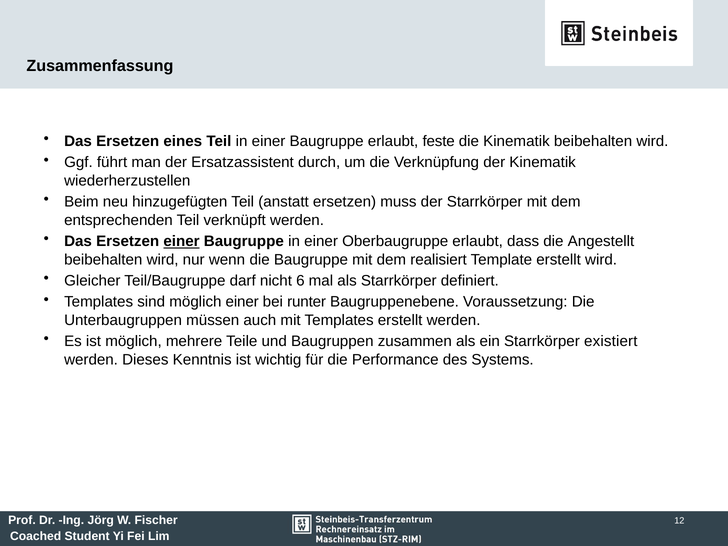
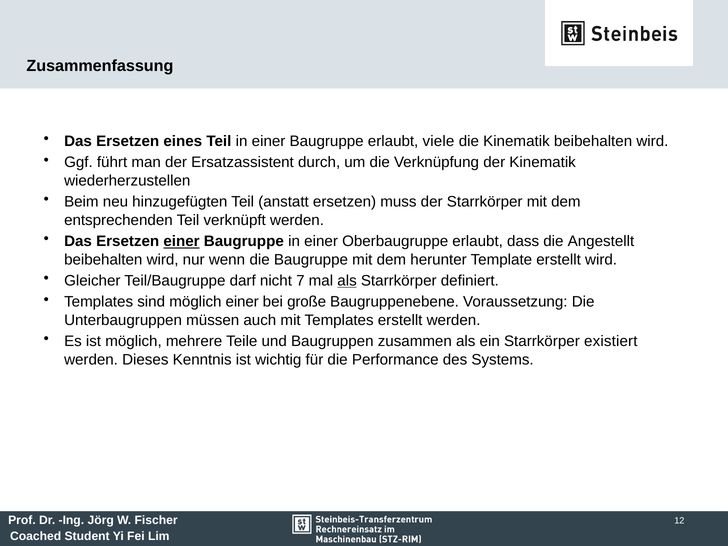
feste: feste -> viele (438, 141)
realisiert: realisiert -> herunter (439, 260)
6: 6 -> 7 (300, 281)
als underline: none -> present (347, 281)
runter: runter -> große (307, 302)
